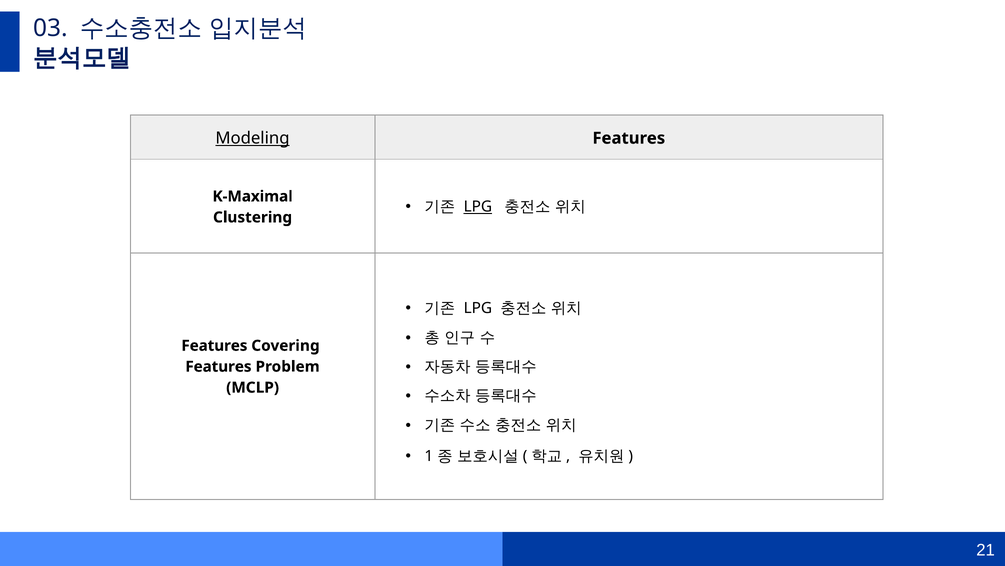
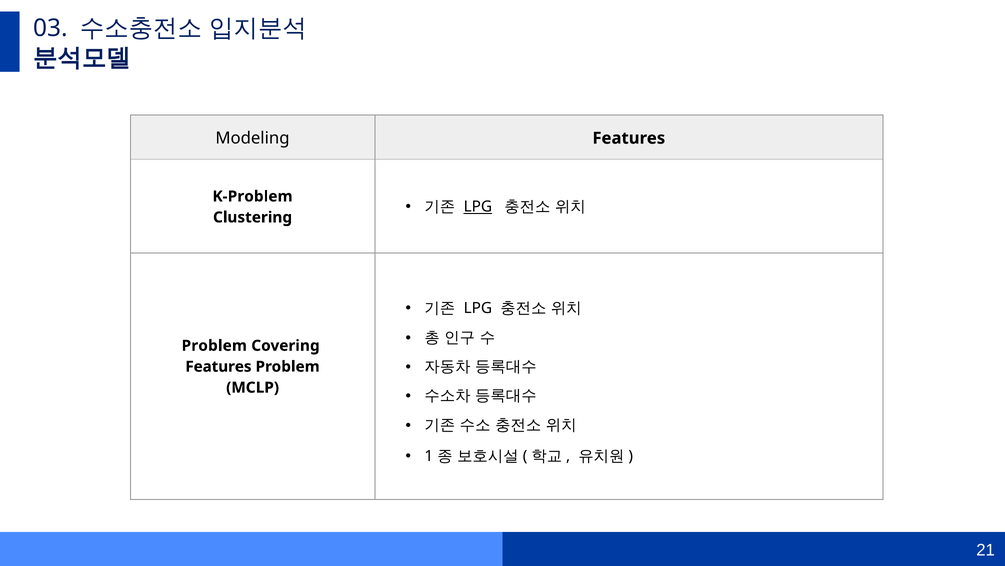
Modeling underline: present -> none (252, 138)
K-Maximal: K-Maximal -> K-Problem (253, 196)
Features: Features -> Problem (214, 345)
